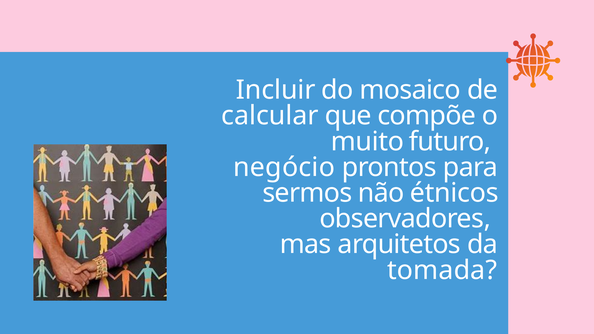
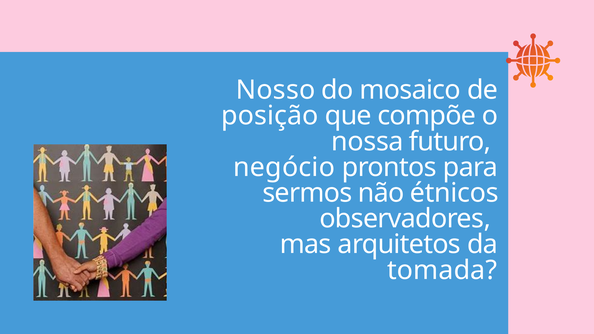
Incluir: Incluir -> Nosso (276, 90)
calcular: calcular -> posição (270, 116)
muito: muito -> nossa (367, 142)
